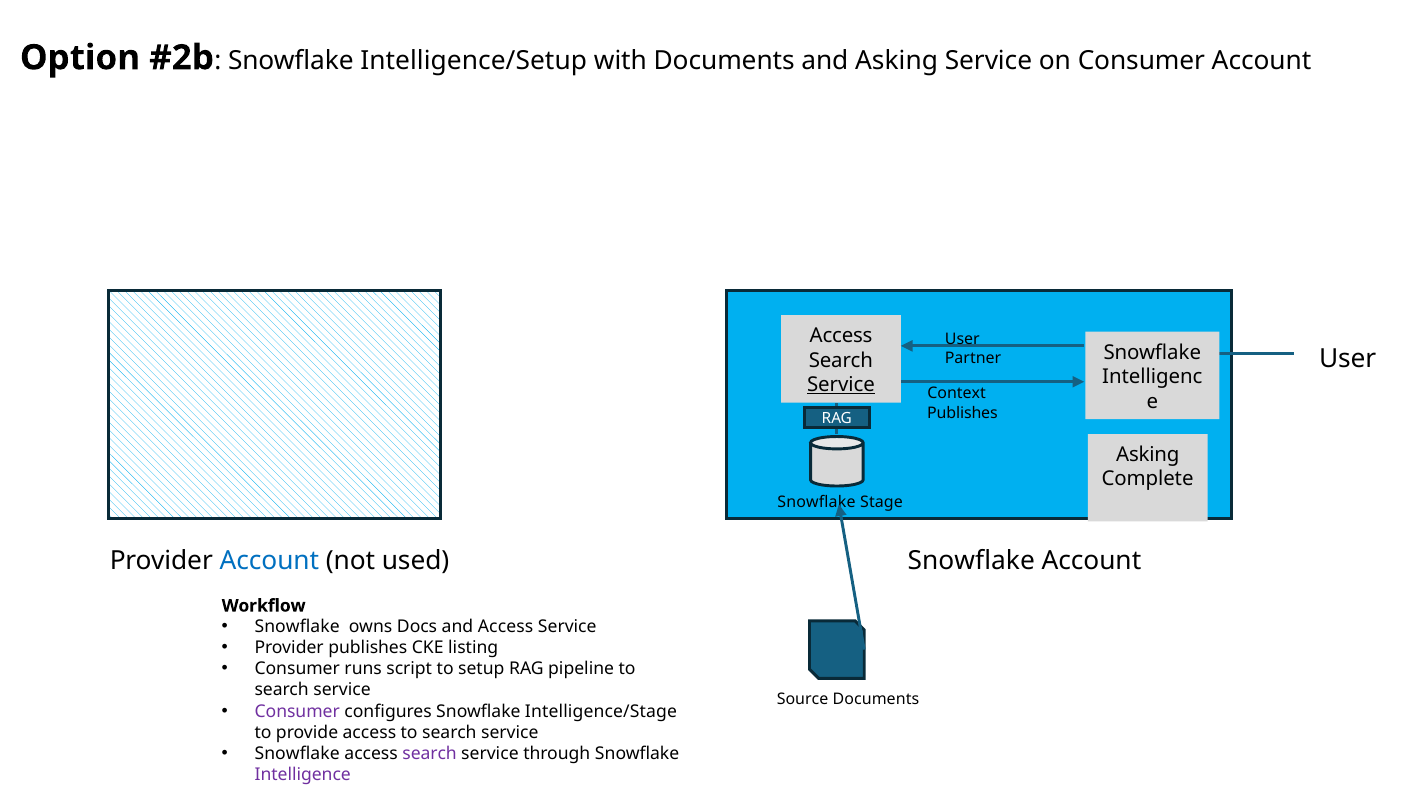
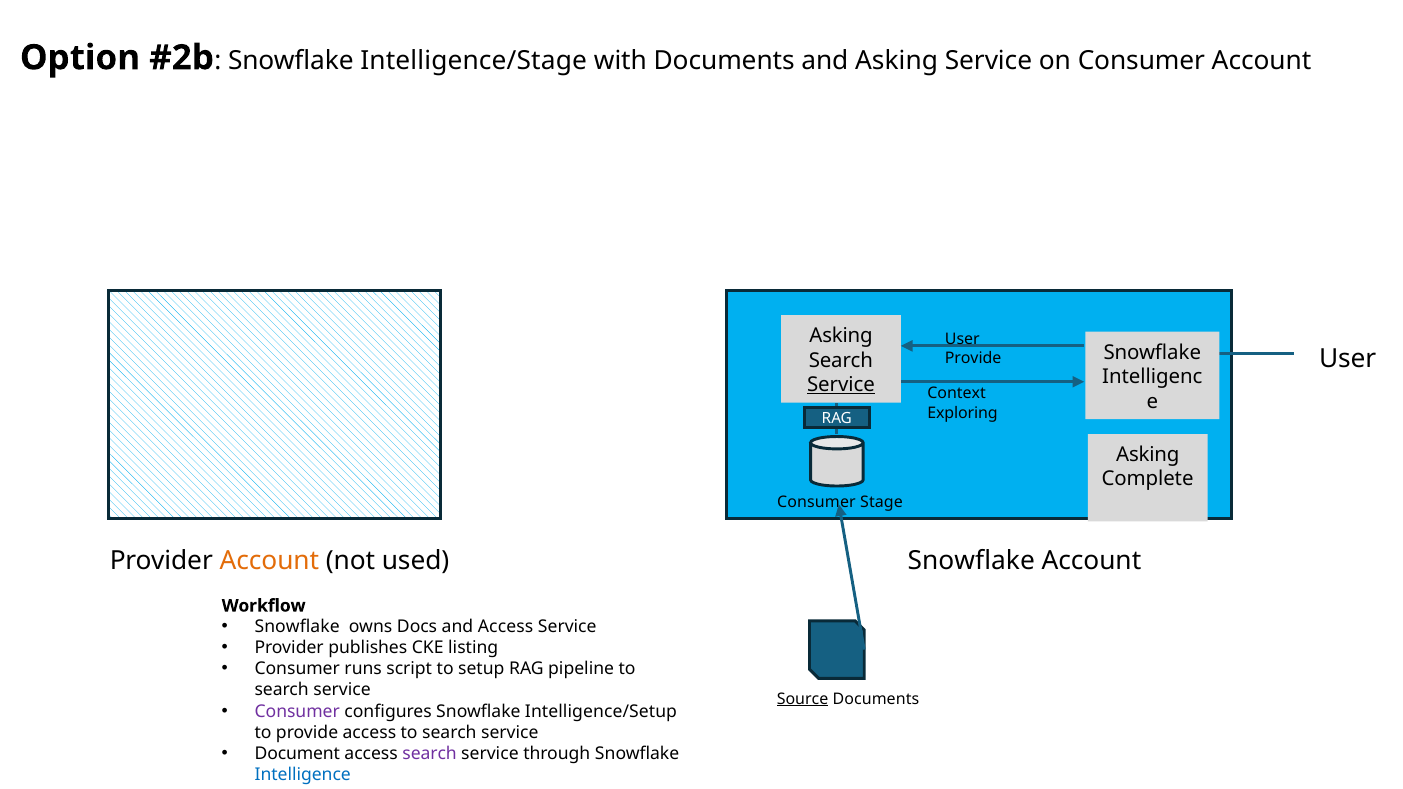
Intelligence/Setup: Intelligence/Setup -> Intelligence/Stage (474, 61)
Access: Access -> Asking (841, 336)
Partner: Partner -> Provide (973, 359)
Publishes: Publishes -> Exploring (962, 413)
Snowflake: Snowflake -> Consumer (816, 502)
Account colour: blue -> orange (269, 561)
Source underline: none -> present (803, 699)
Intelligence/Stage: Intelligence/Stage -> Intelligence/Setup (601, 711)
Snowflake: Snowflake -> Document (297, 754)
Intelligence colour: purple -> blue (303, 775)
